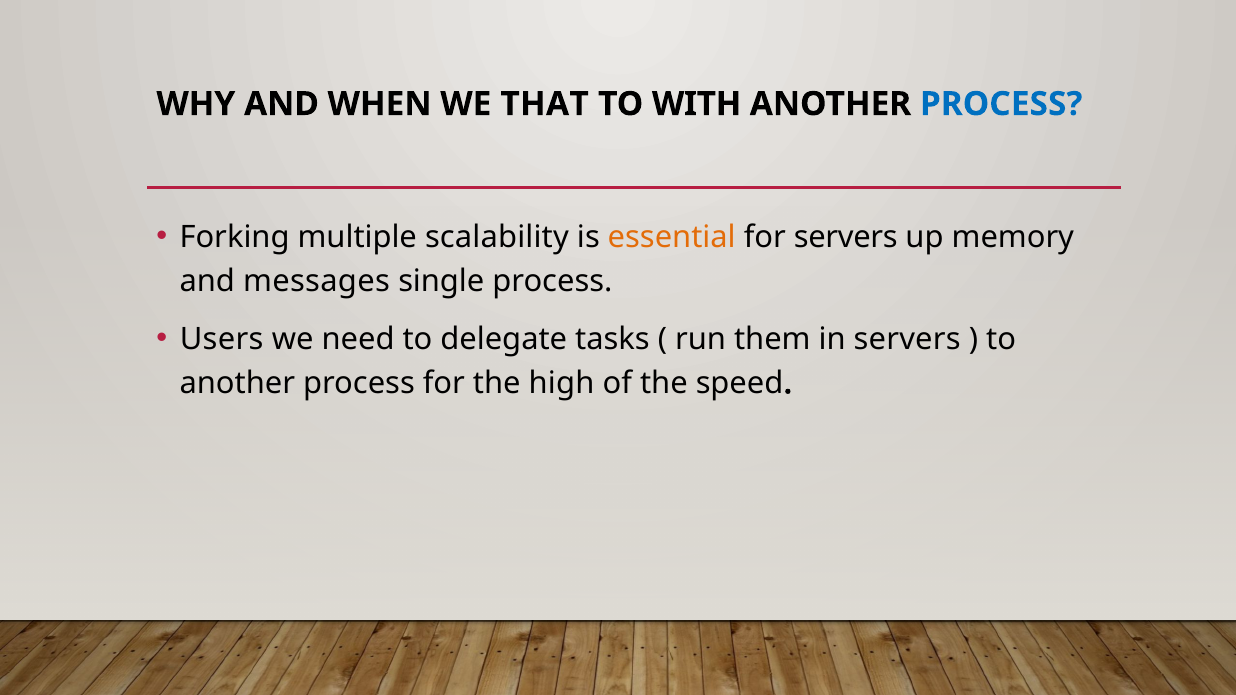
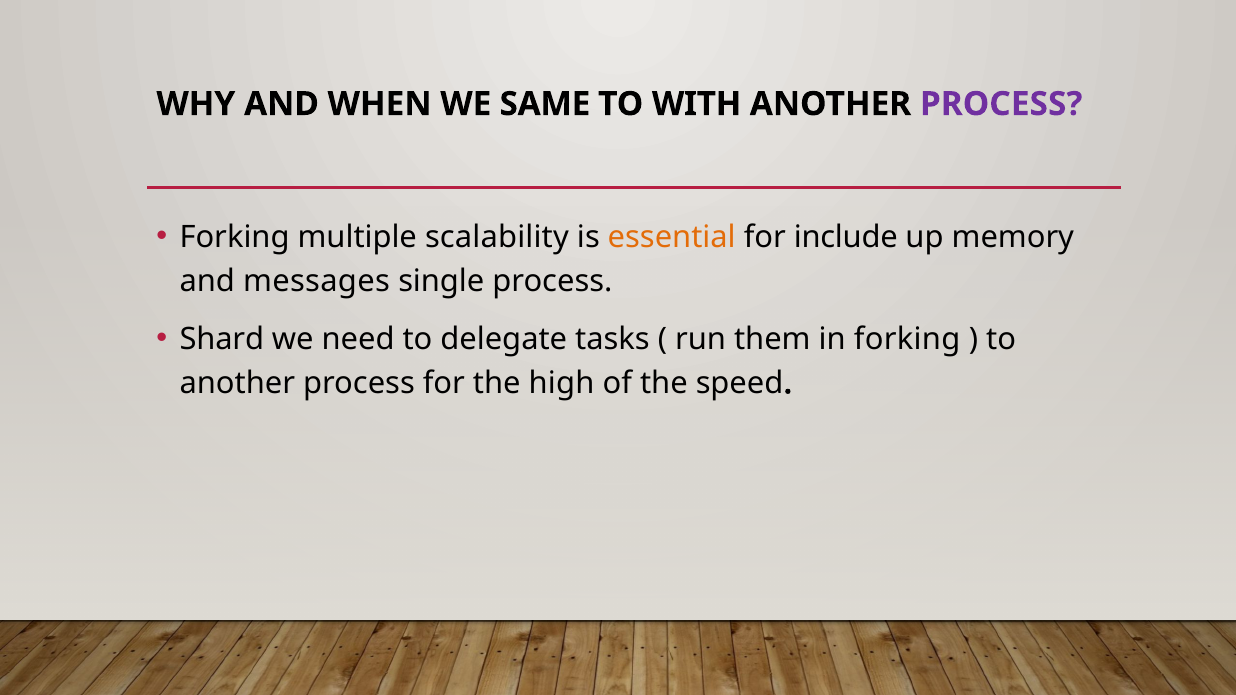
THAT: THAT -> SAME (545, 104)
PROCESS colour: blue -> purple (1001, 104)
for servers: servers -> include (846, 237)
Users: Users -> Shard (222, 339)
in servers: servers -> forking (907, 339)
